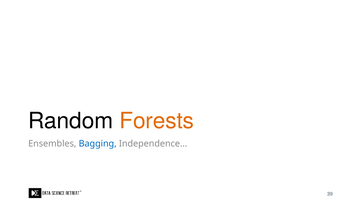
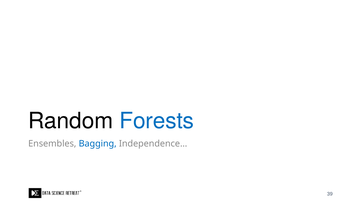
Forests colour: orange -> blue (157, 121)
